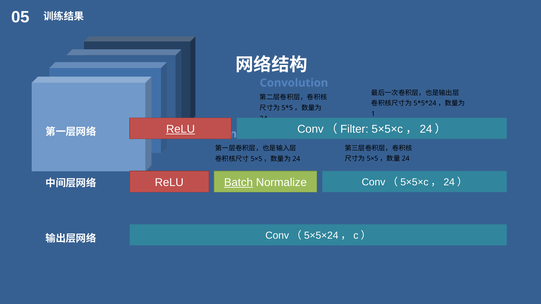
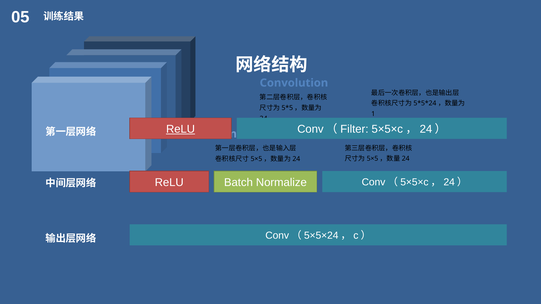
Batch underline: present -> none (238, 183)
